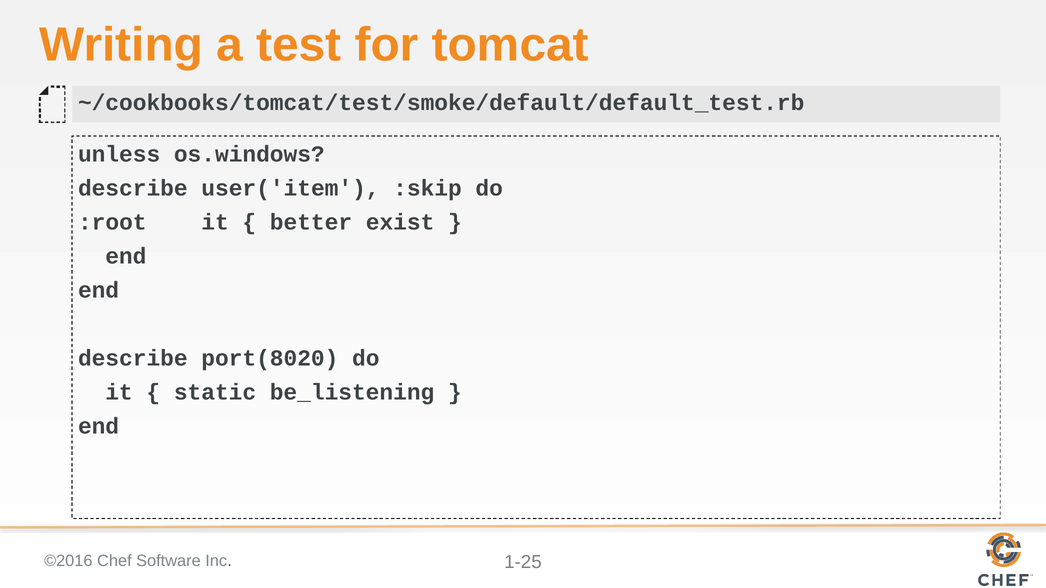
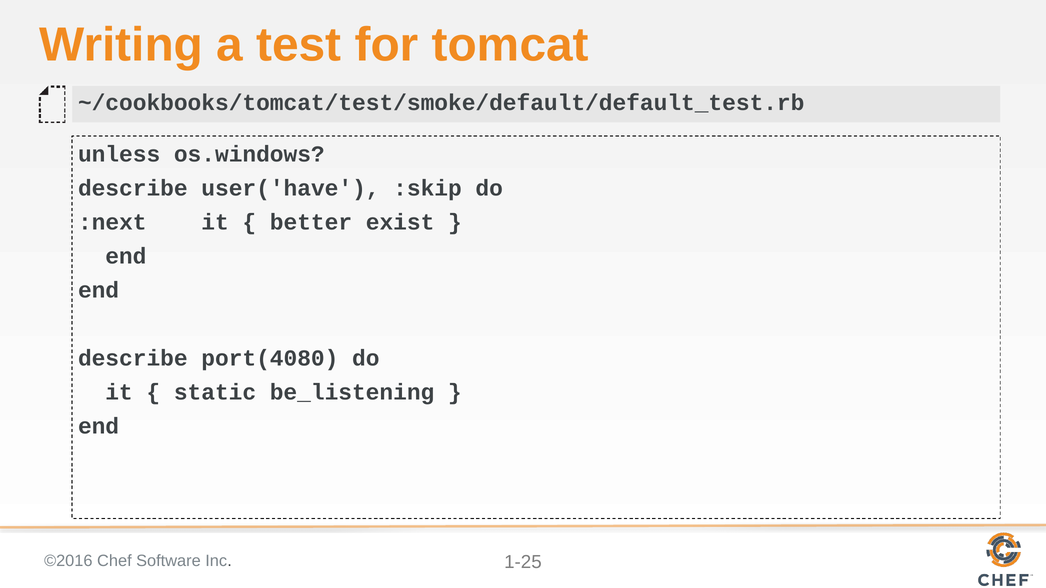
user('item: user('item -> user('have (290, 188)
:root: :root -> :next (112, 222)
port(8020: port(8020 -> port(4080 (270, 358)
